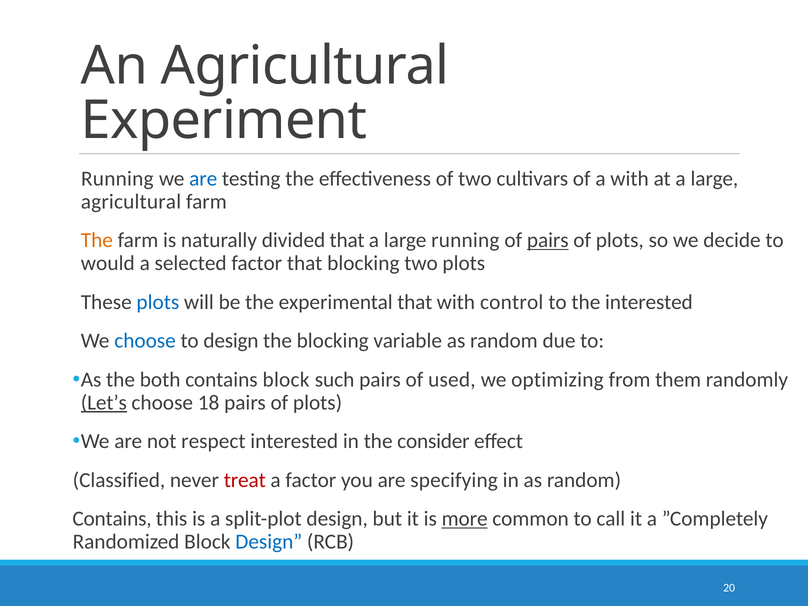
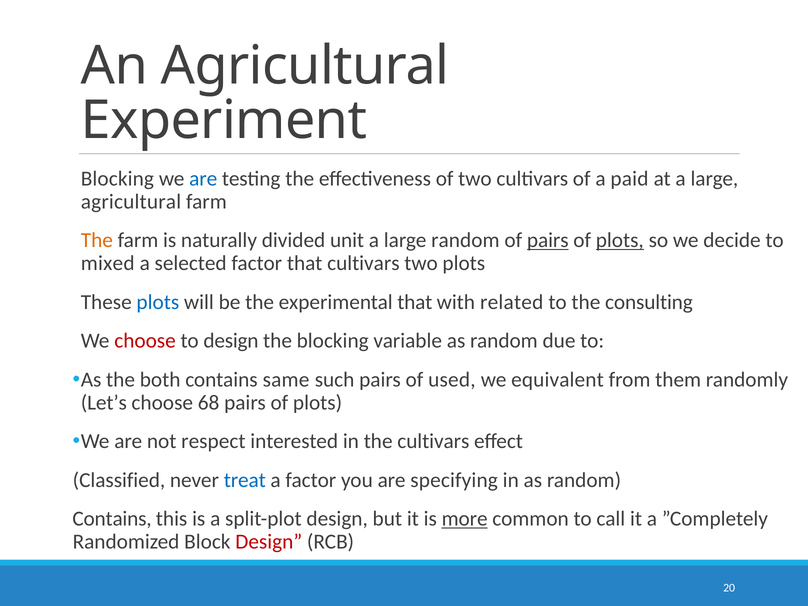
Running: Running -> Blocking (117, 179)
a with: with -> paid (629, 179)
divided that: that -> unit (347, 240)
large running: running -> random (465, 240)
plots underline: none -> present (620, 240)
would: would -> mixed (108, 263)
that blocking: blocking -> cultivars (363, 263)
control: control -> related (512, 302)
the interested: interested -> consulting (649, 302)
choose colour: blue -> red (145, 341)
contains block: block -> same (286, 380)
optimizing: optimizing -> equivalent (557, 380)
Let’s underline: present -> none (104, 403)
18: 18 -> 68 (209, 403)
the consider: consider -> cultivars (433, 441)
treat colour: red -> blue (245, 480)
Design colour: blue -> red (269, 542)
